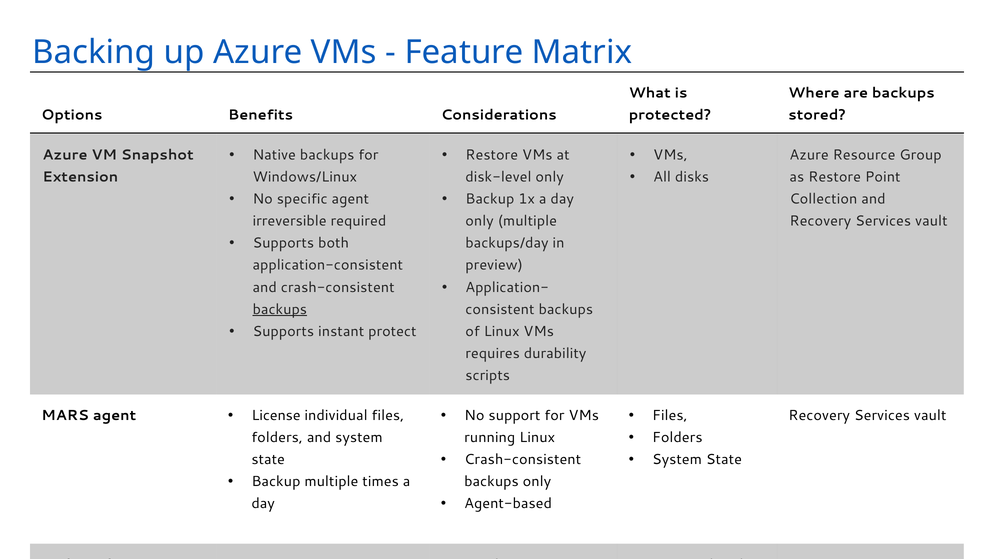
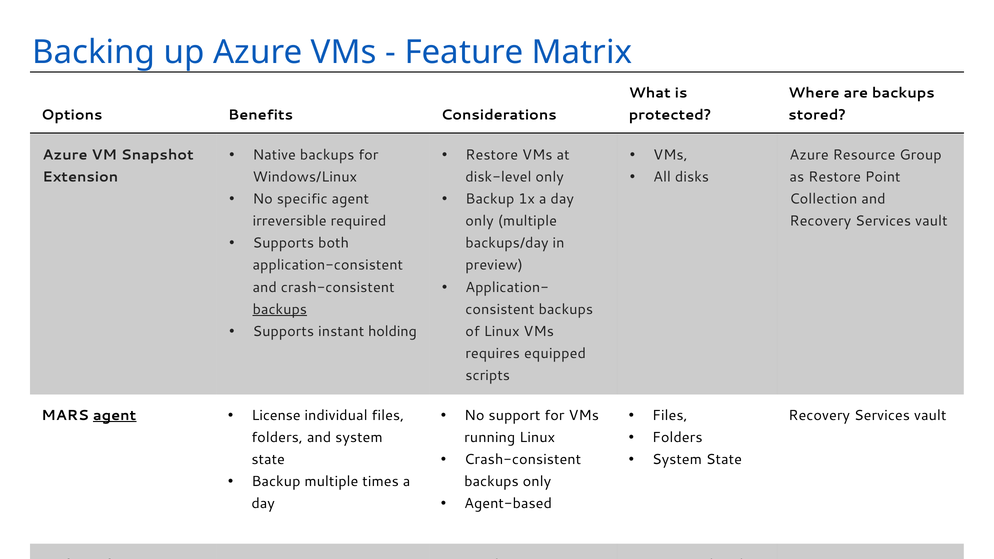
protect: protect -> holding (392, 331)
durability: durability -> equipped (555, 354)
agent underline: none -> present (115, 415)
